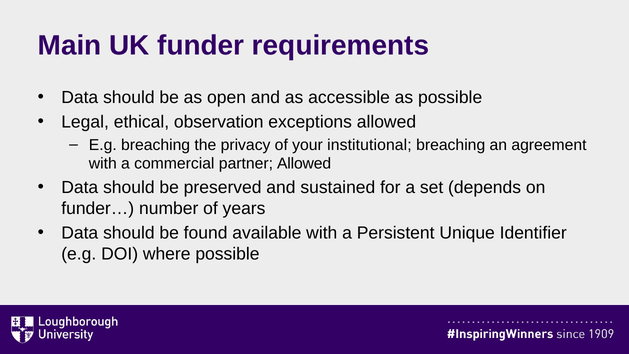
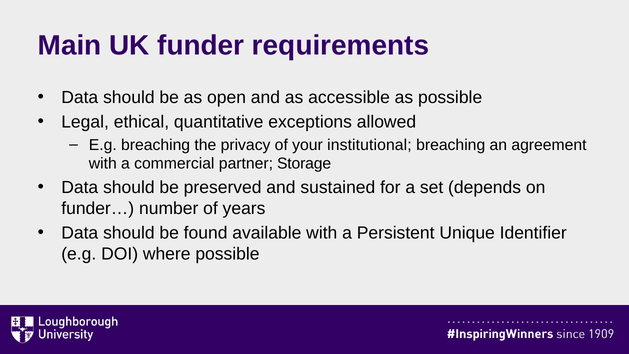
observation: observation -> quantitative (219, 122)
partner Allowed: Allowed -> Storage (304, 164)
